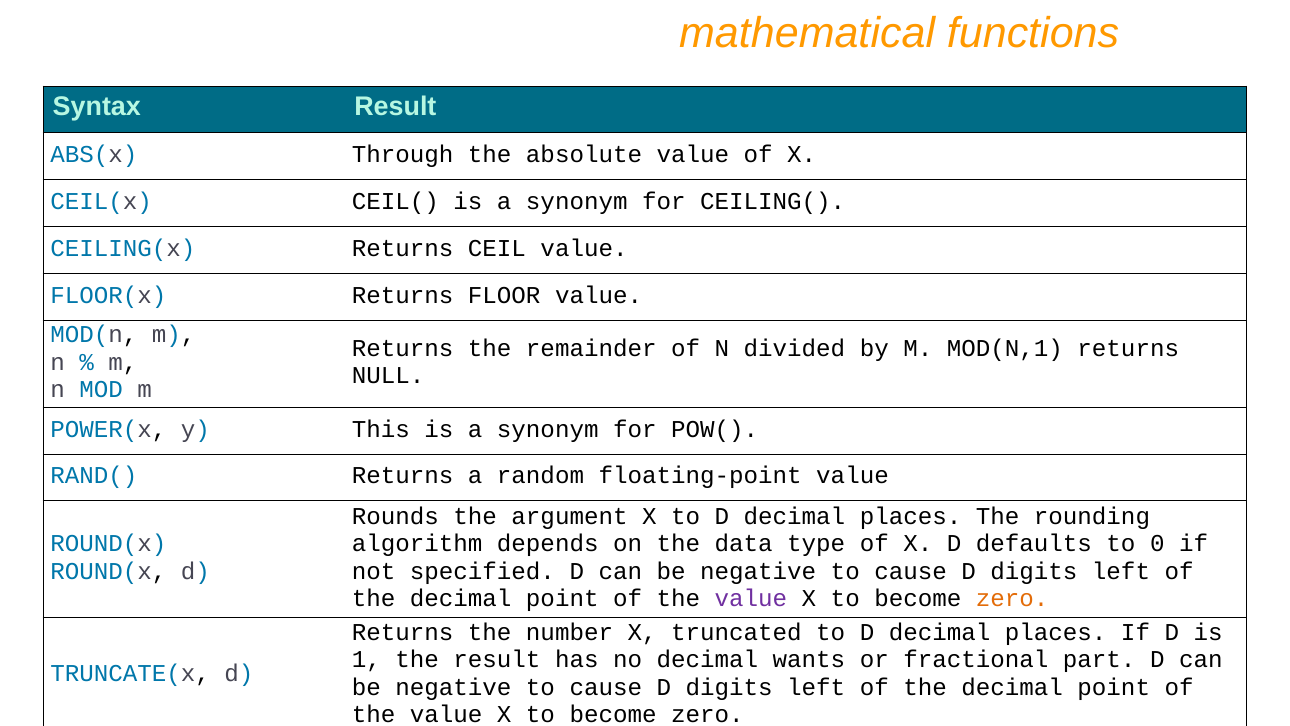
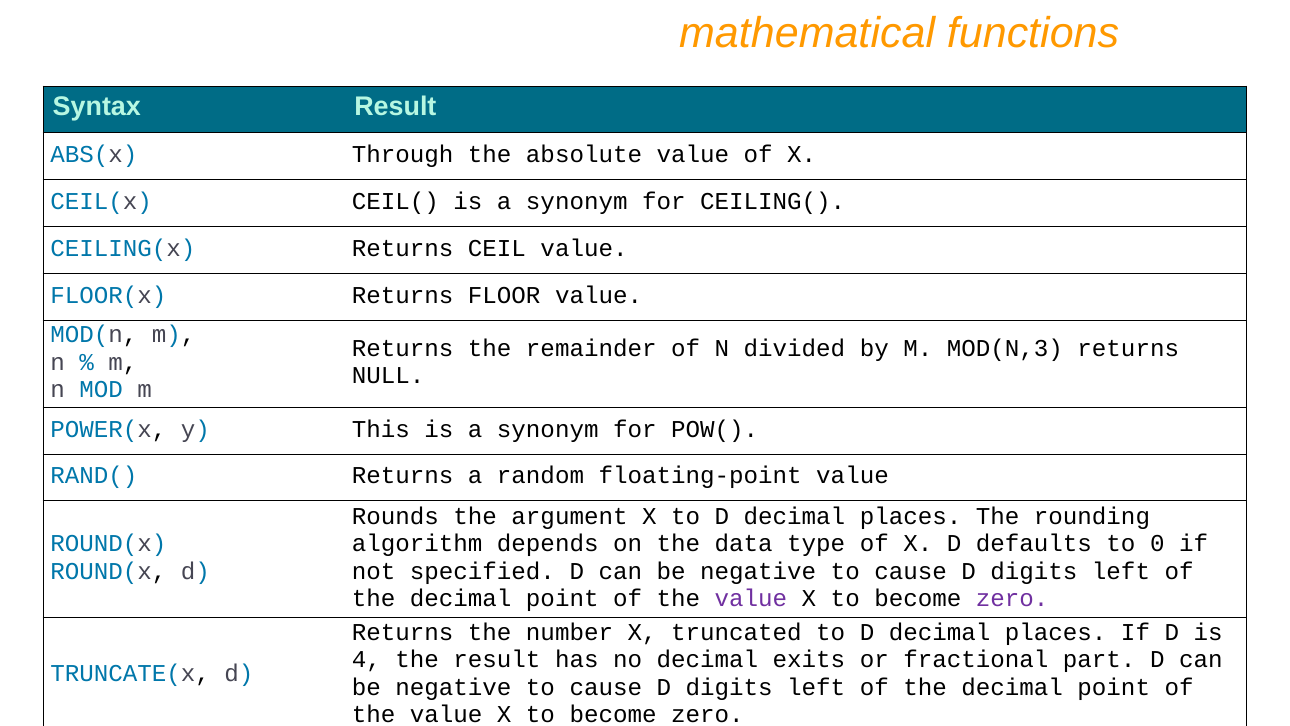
MOD(N,1: MOD(N,1 -> MOD(N,3 (1005, 348)
zero colour: orange -> purple (1012, 598)
1: 1 -> 4 (366, 660)
wants: wants -> exits (809, 660)
